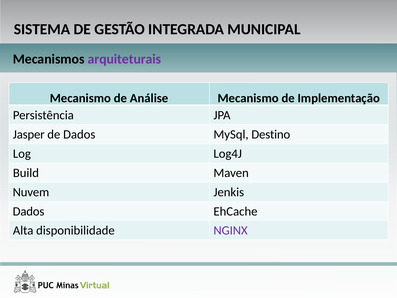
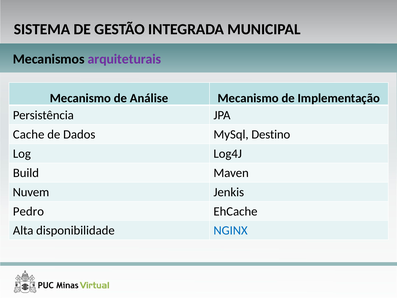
Jasper: Jasper -> Cache (29, 134)
Dados: Dados -> Pedro (28, 211)
NGINX colour: purple -> blue (231, 230)
